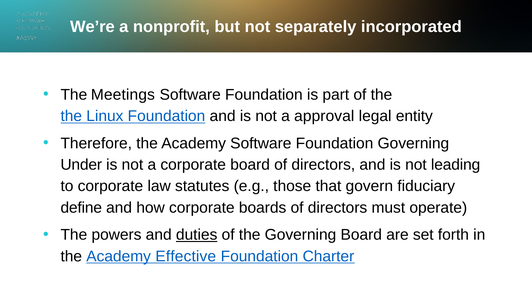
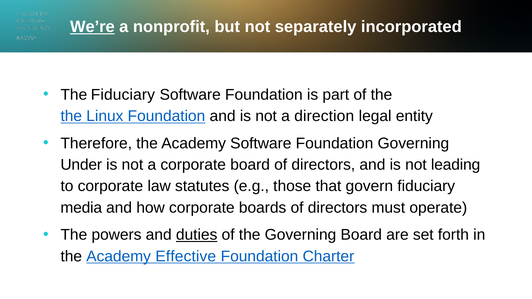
We’re underline: none -> present (92, 27)
The Meetings: Meetings -> Fiduciary (123, 95)
approval: approval -> direction (324, 116)
define: define -> media (81, 208)
